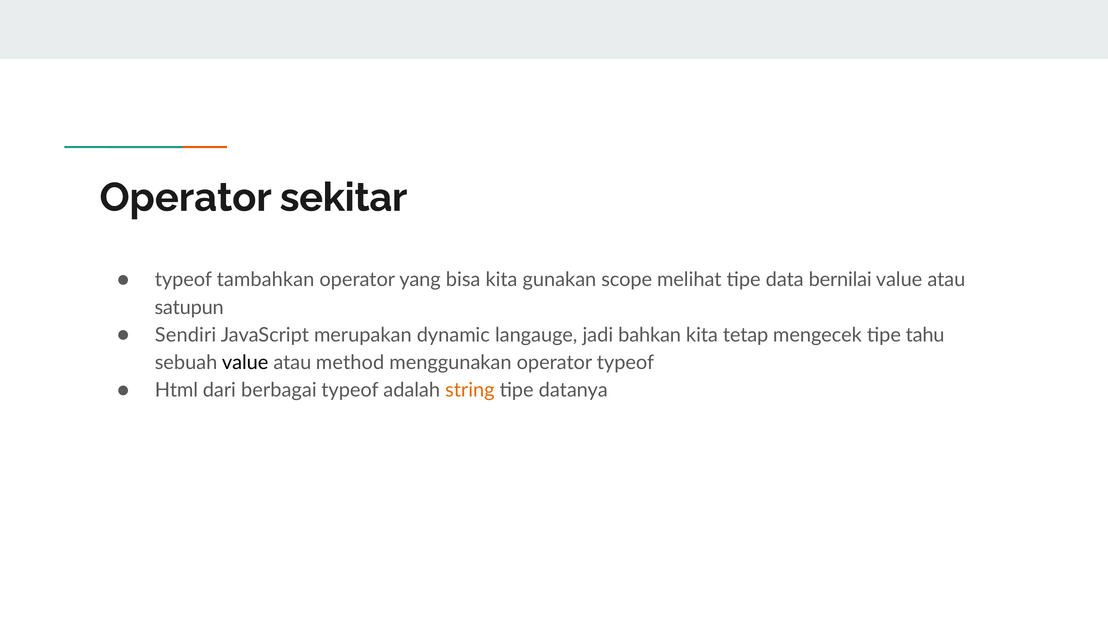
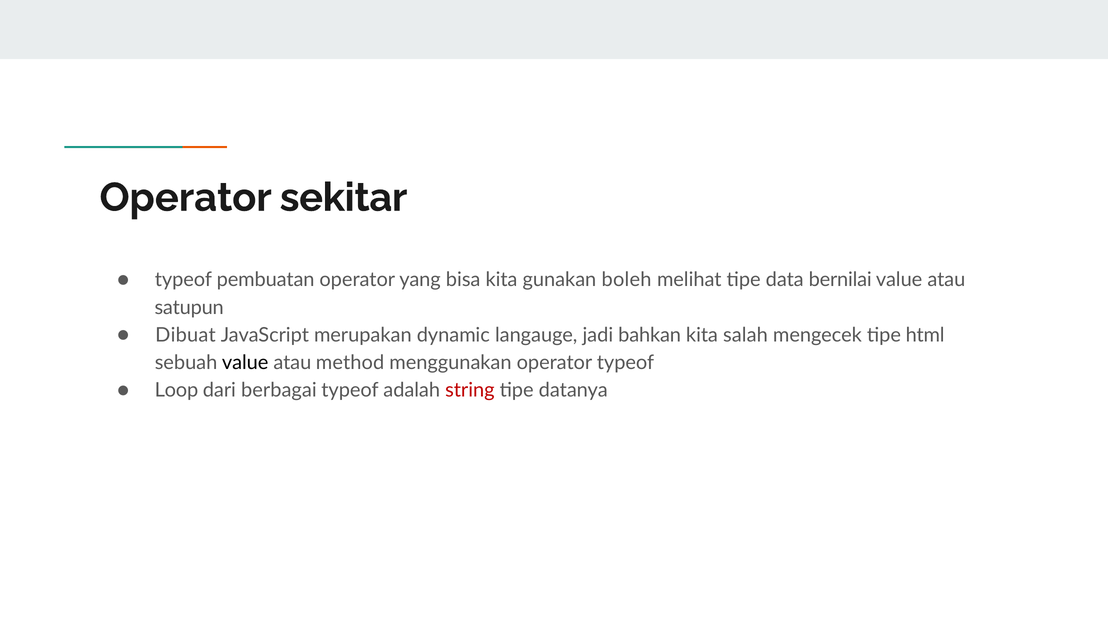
tambahkan: tambahkan -> pembuatan (266, 280)
scope: scope -> boleh (627, 280)
Sendiri: Sendiri -> Dibuat (186, 335)
tetap: tetap -> salah (745, 335)
tahu: tahu -> html (925, 335)
Html: Html -> Loop (176, 390)
string colour: orange -> red (470, 390)
